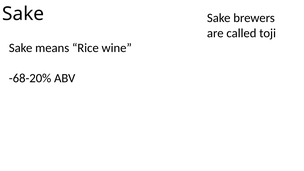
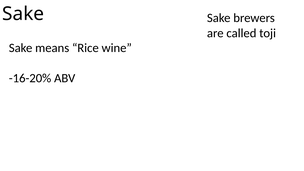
-68-20%: -68-20% -> -16-20% (30, 78)
